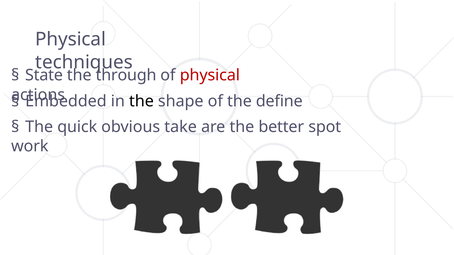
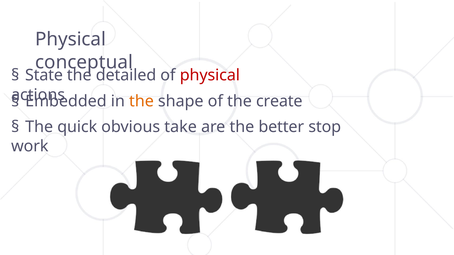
techniques: techniques -> conceptual (84, 63)
through: through -> detailed (126, 75)
the colour: black -> orange (141, 101)
define: define -> create (279, 101)
spot: spot -> stop (325, 127)
